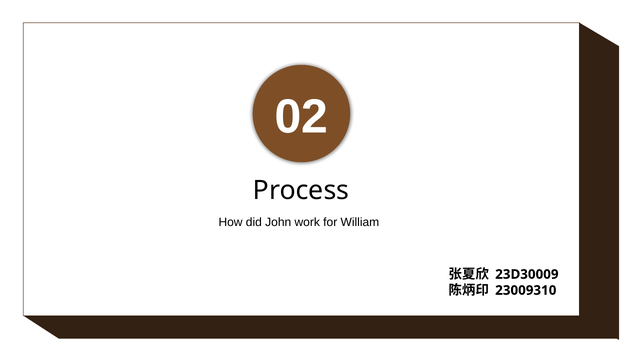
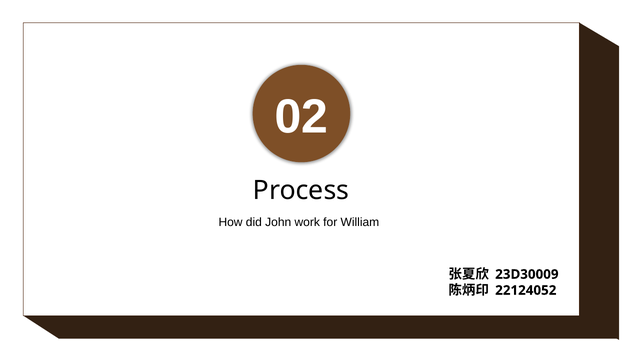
23009310: 23009310 -> 22124052 (526, 291)
